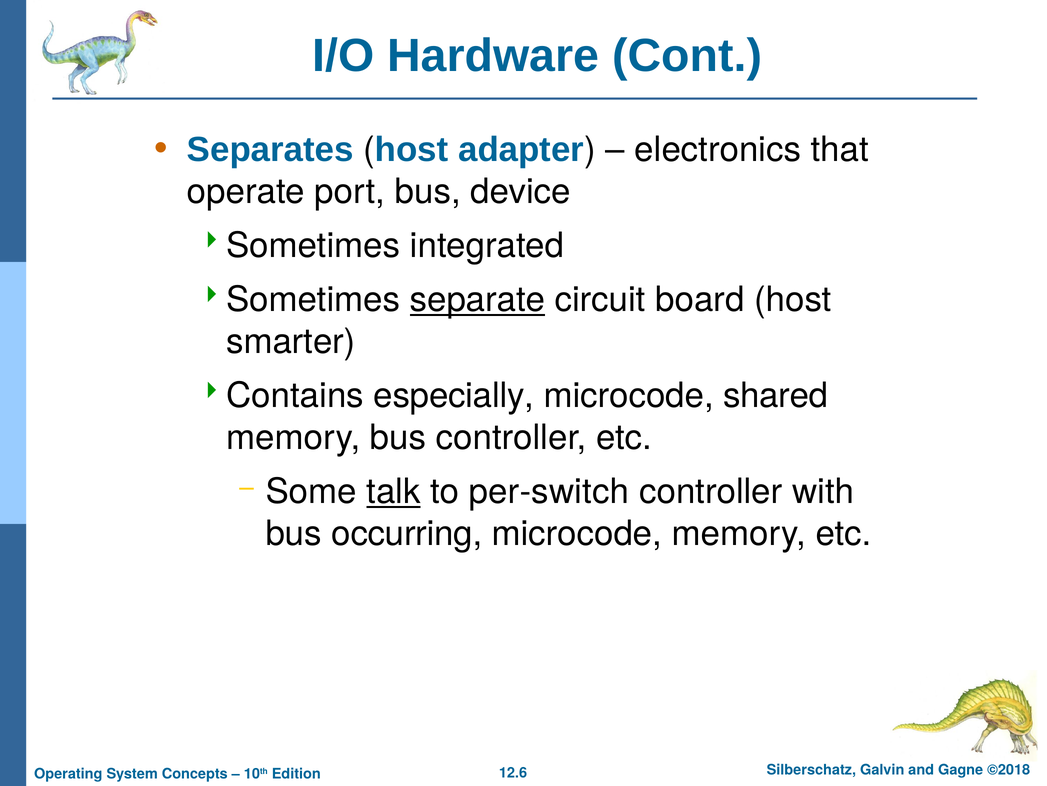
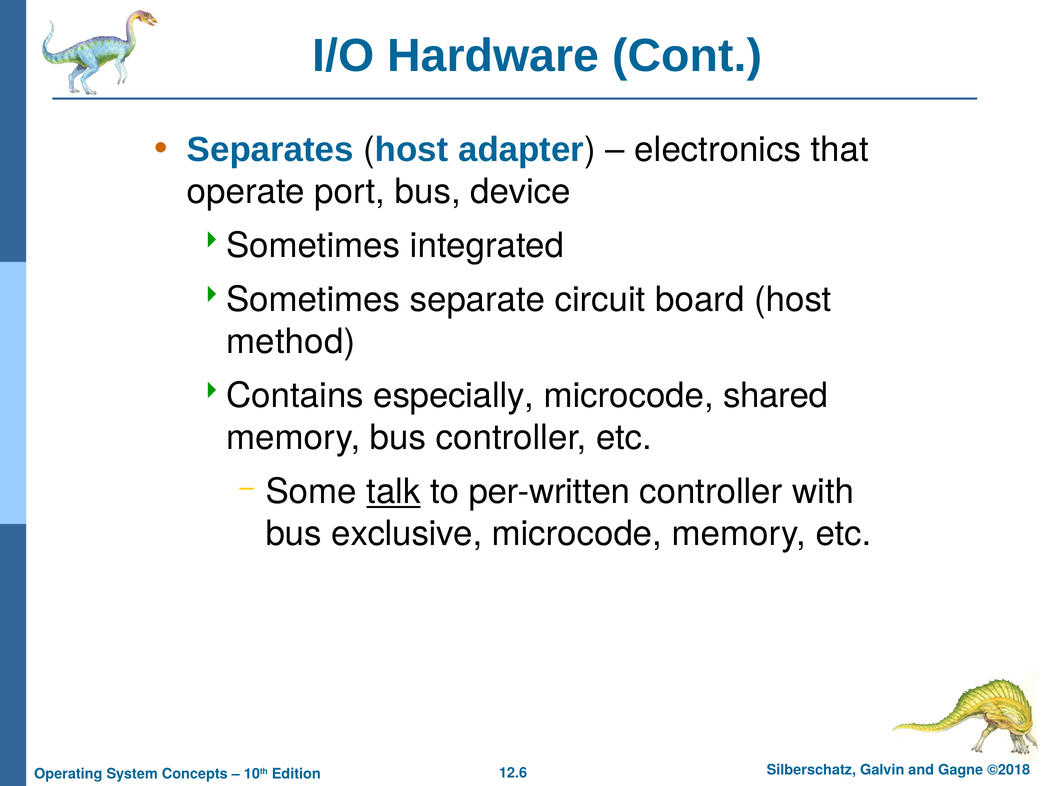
separate underline: present -> none (478, 300)
smarter: smarter -> method (291, 341)
per-switch: per-switch -> per-written (549, 491)
occurring: occurring -> exclusive (407, 533)
